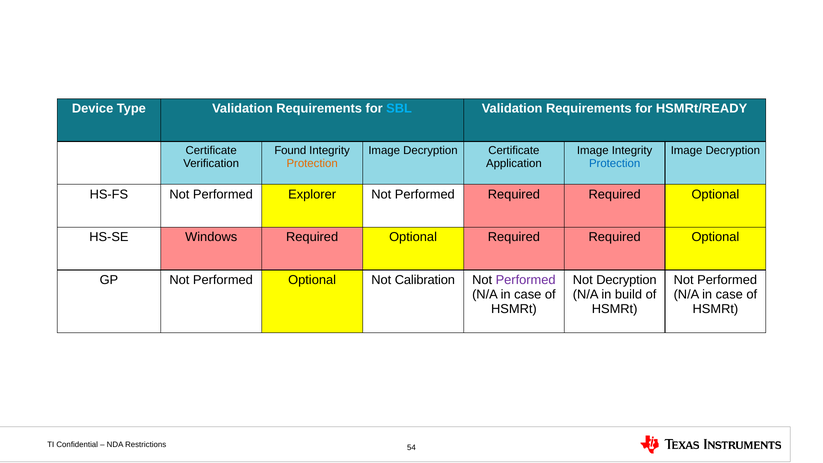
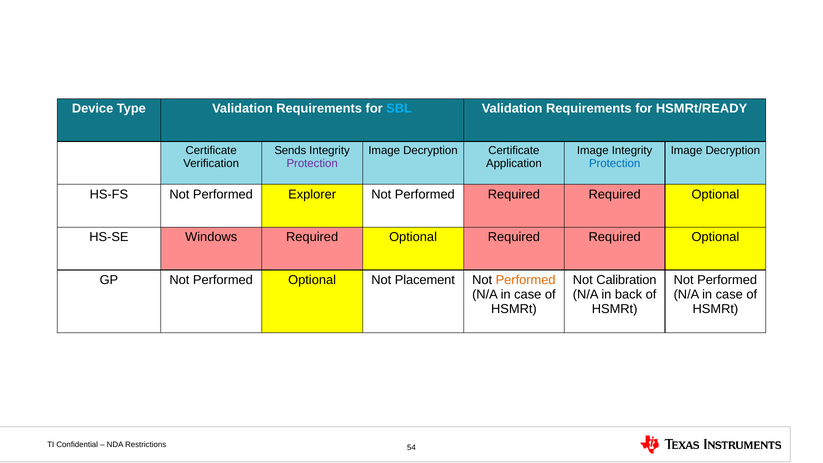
Found: Found -> Sends (290, 151)
Protection colour: orange -> purple (312, 163)
Calibration: Calibration -> Placement (425, 280)
Performed colour: purple -> orange (526, 280)
Not Decryption: Decryption -> Calibration (626, 280)
build: build -> back (629, 294)
